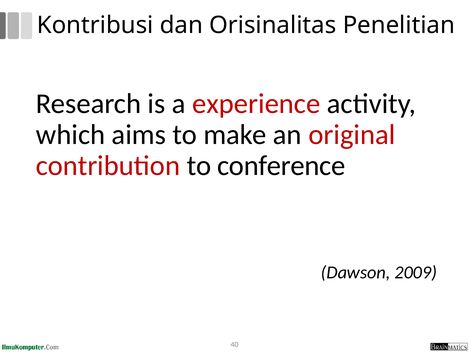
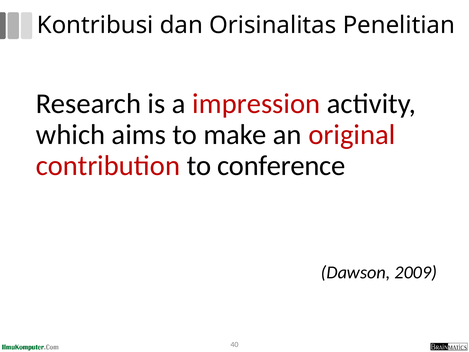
experience: experience -> impression (256, 104)
